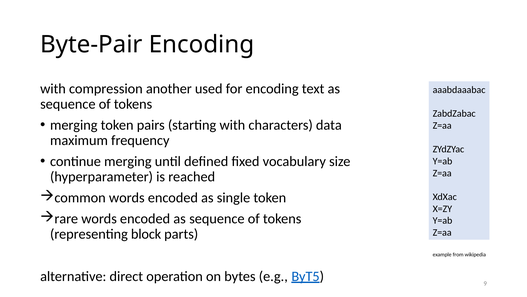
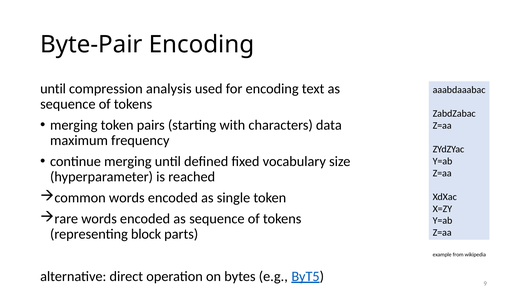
with: with -> until (53, 89)
another: another -> analysis (169, 89)
